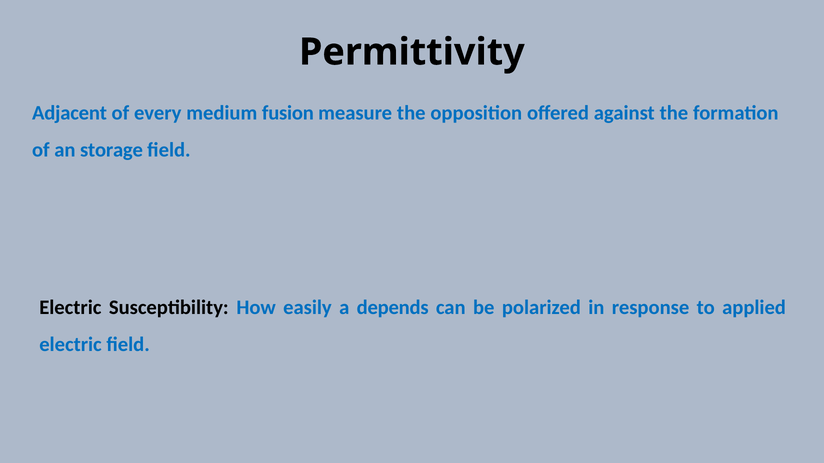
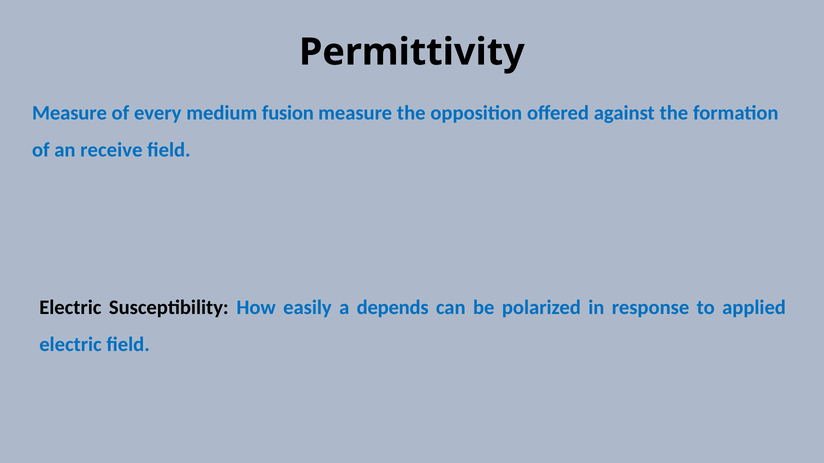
Adjacent: Adjacent -> Measure (69, 113)
storage: storage -> receive (111, 150)
